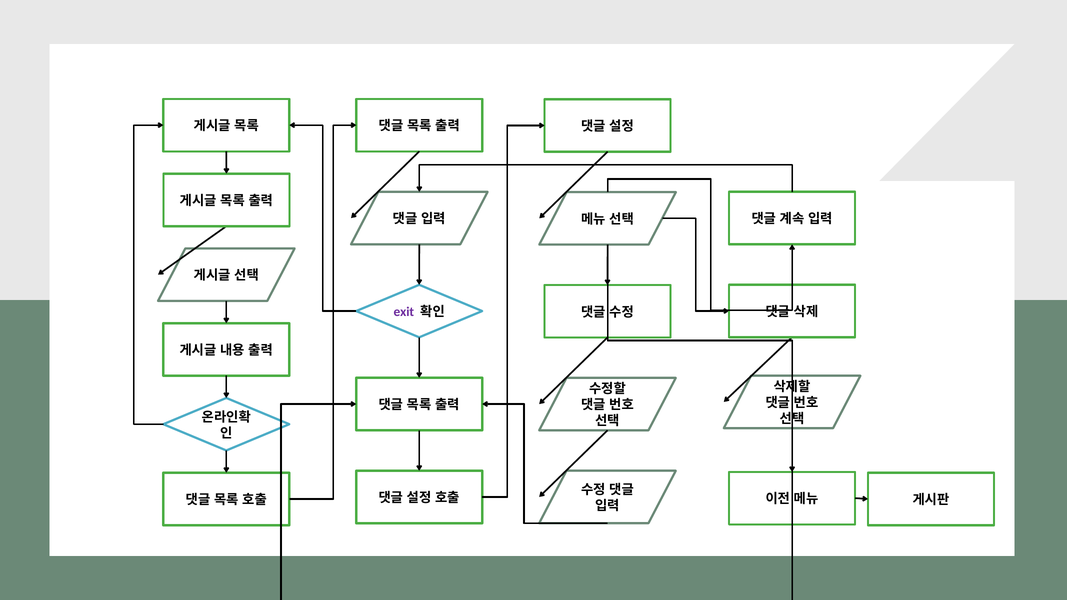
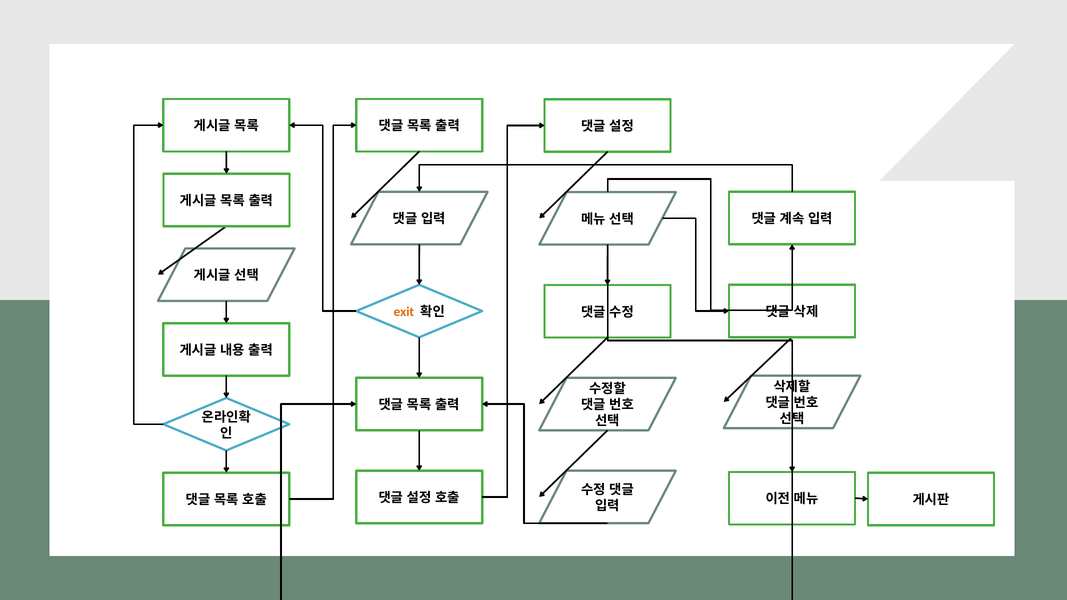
exit colour: purple -> orange (404, 312)
